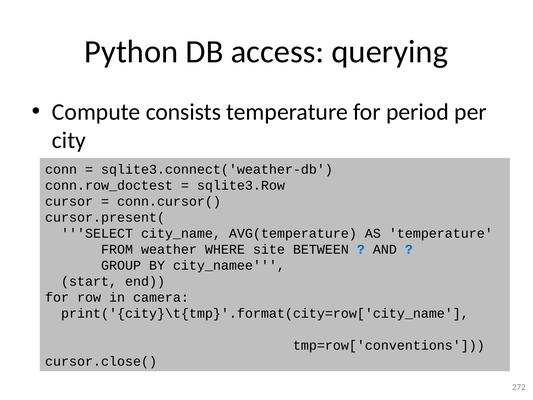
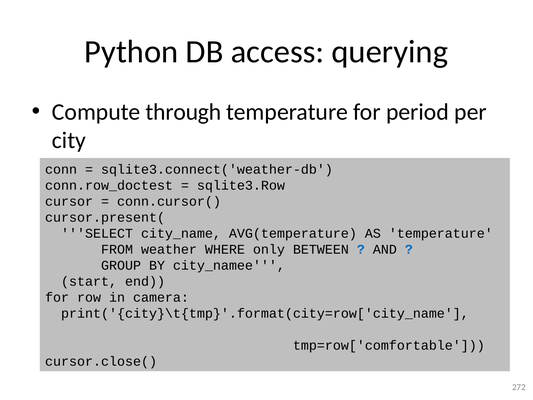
consists: consists -> through (183, 112)
site: site -> only (269, 249)
tmp=row['conventions: tmp=row['conventions -> tmp=row['comfortable (389, 345)
